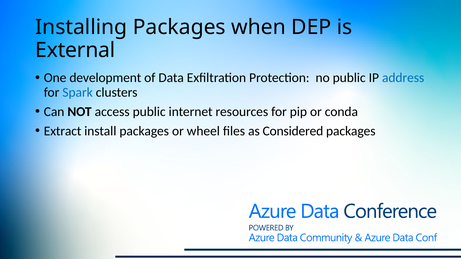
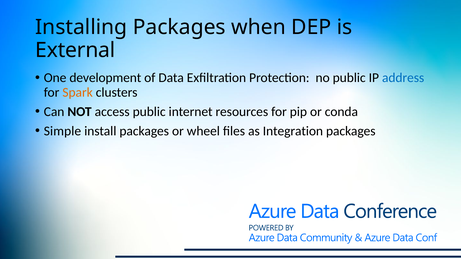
Spark colour: blue -> orange (78, 92)
Extract: Extract -> Simple (62, 131)
Considered: Considered -> Integration (293, 131)
